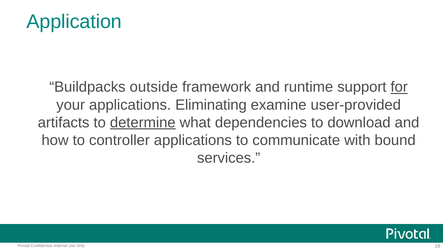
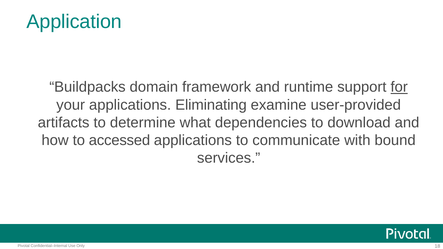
outside: outside -> domain (154, 87)
determine underline: present -> none (143, 123)
controller: controller -> accessed (119, 140)
